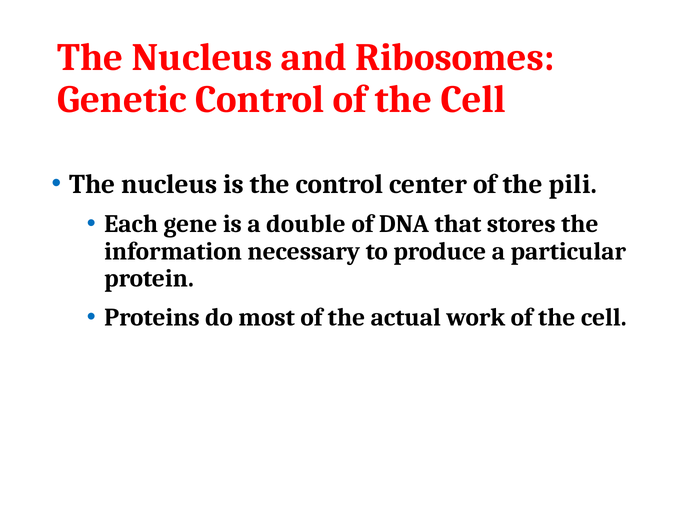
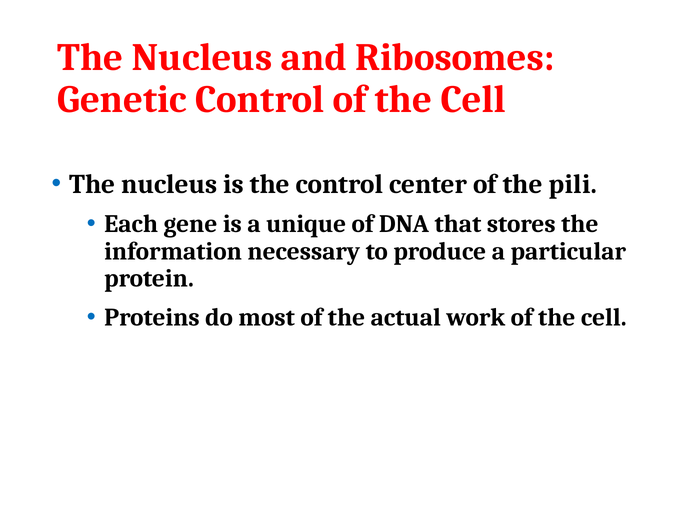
double: double -> unique (306, 224)
